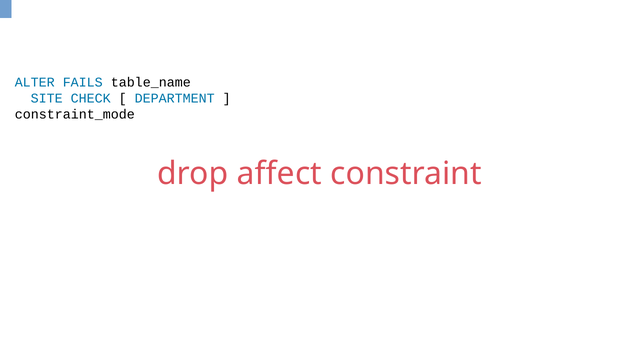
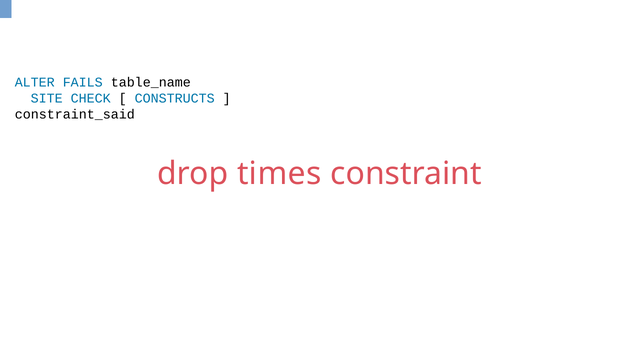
DEPARTMENT: DEPARTMENT -> CONSTRUCTS (175, 98)
constraint_mode: constraint_mode -> constraint_said (75, 114)
affect: affect -> times (279, 173)
